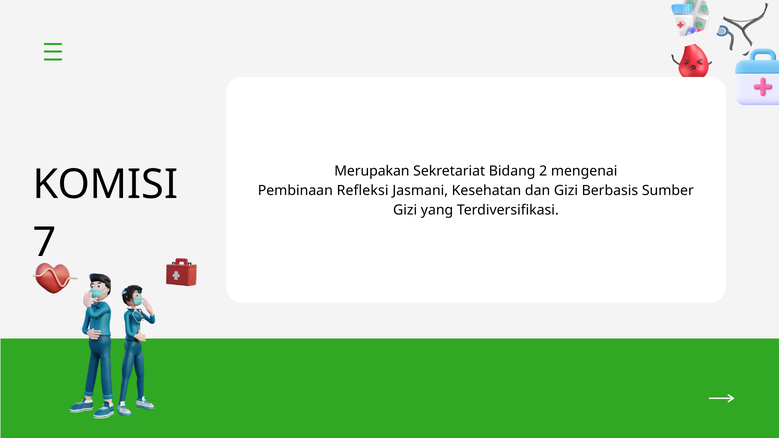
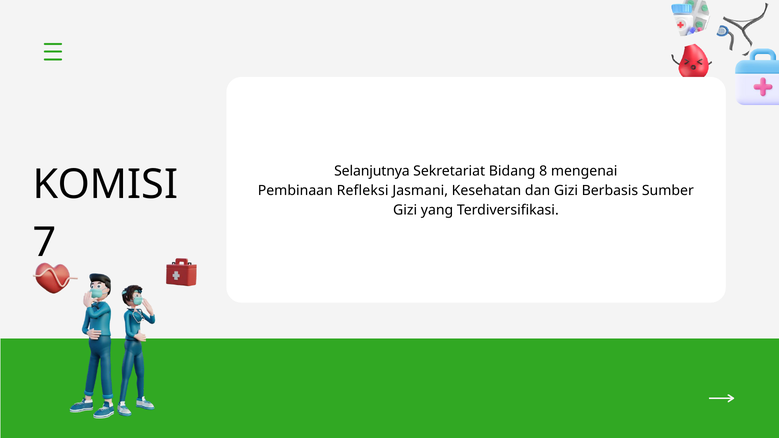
Merupakan: Merupakan -> Selanjutnya (372, 171)
2: 2 -> 8 (543, 171)
